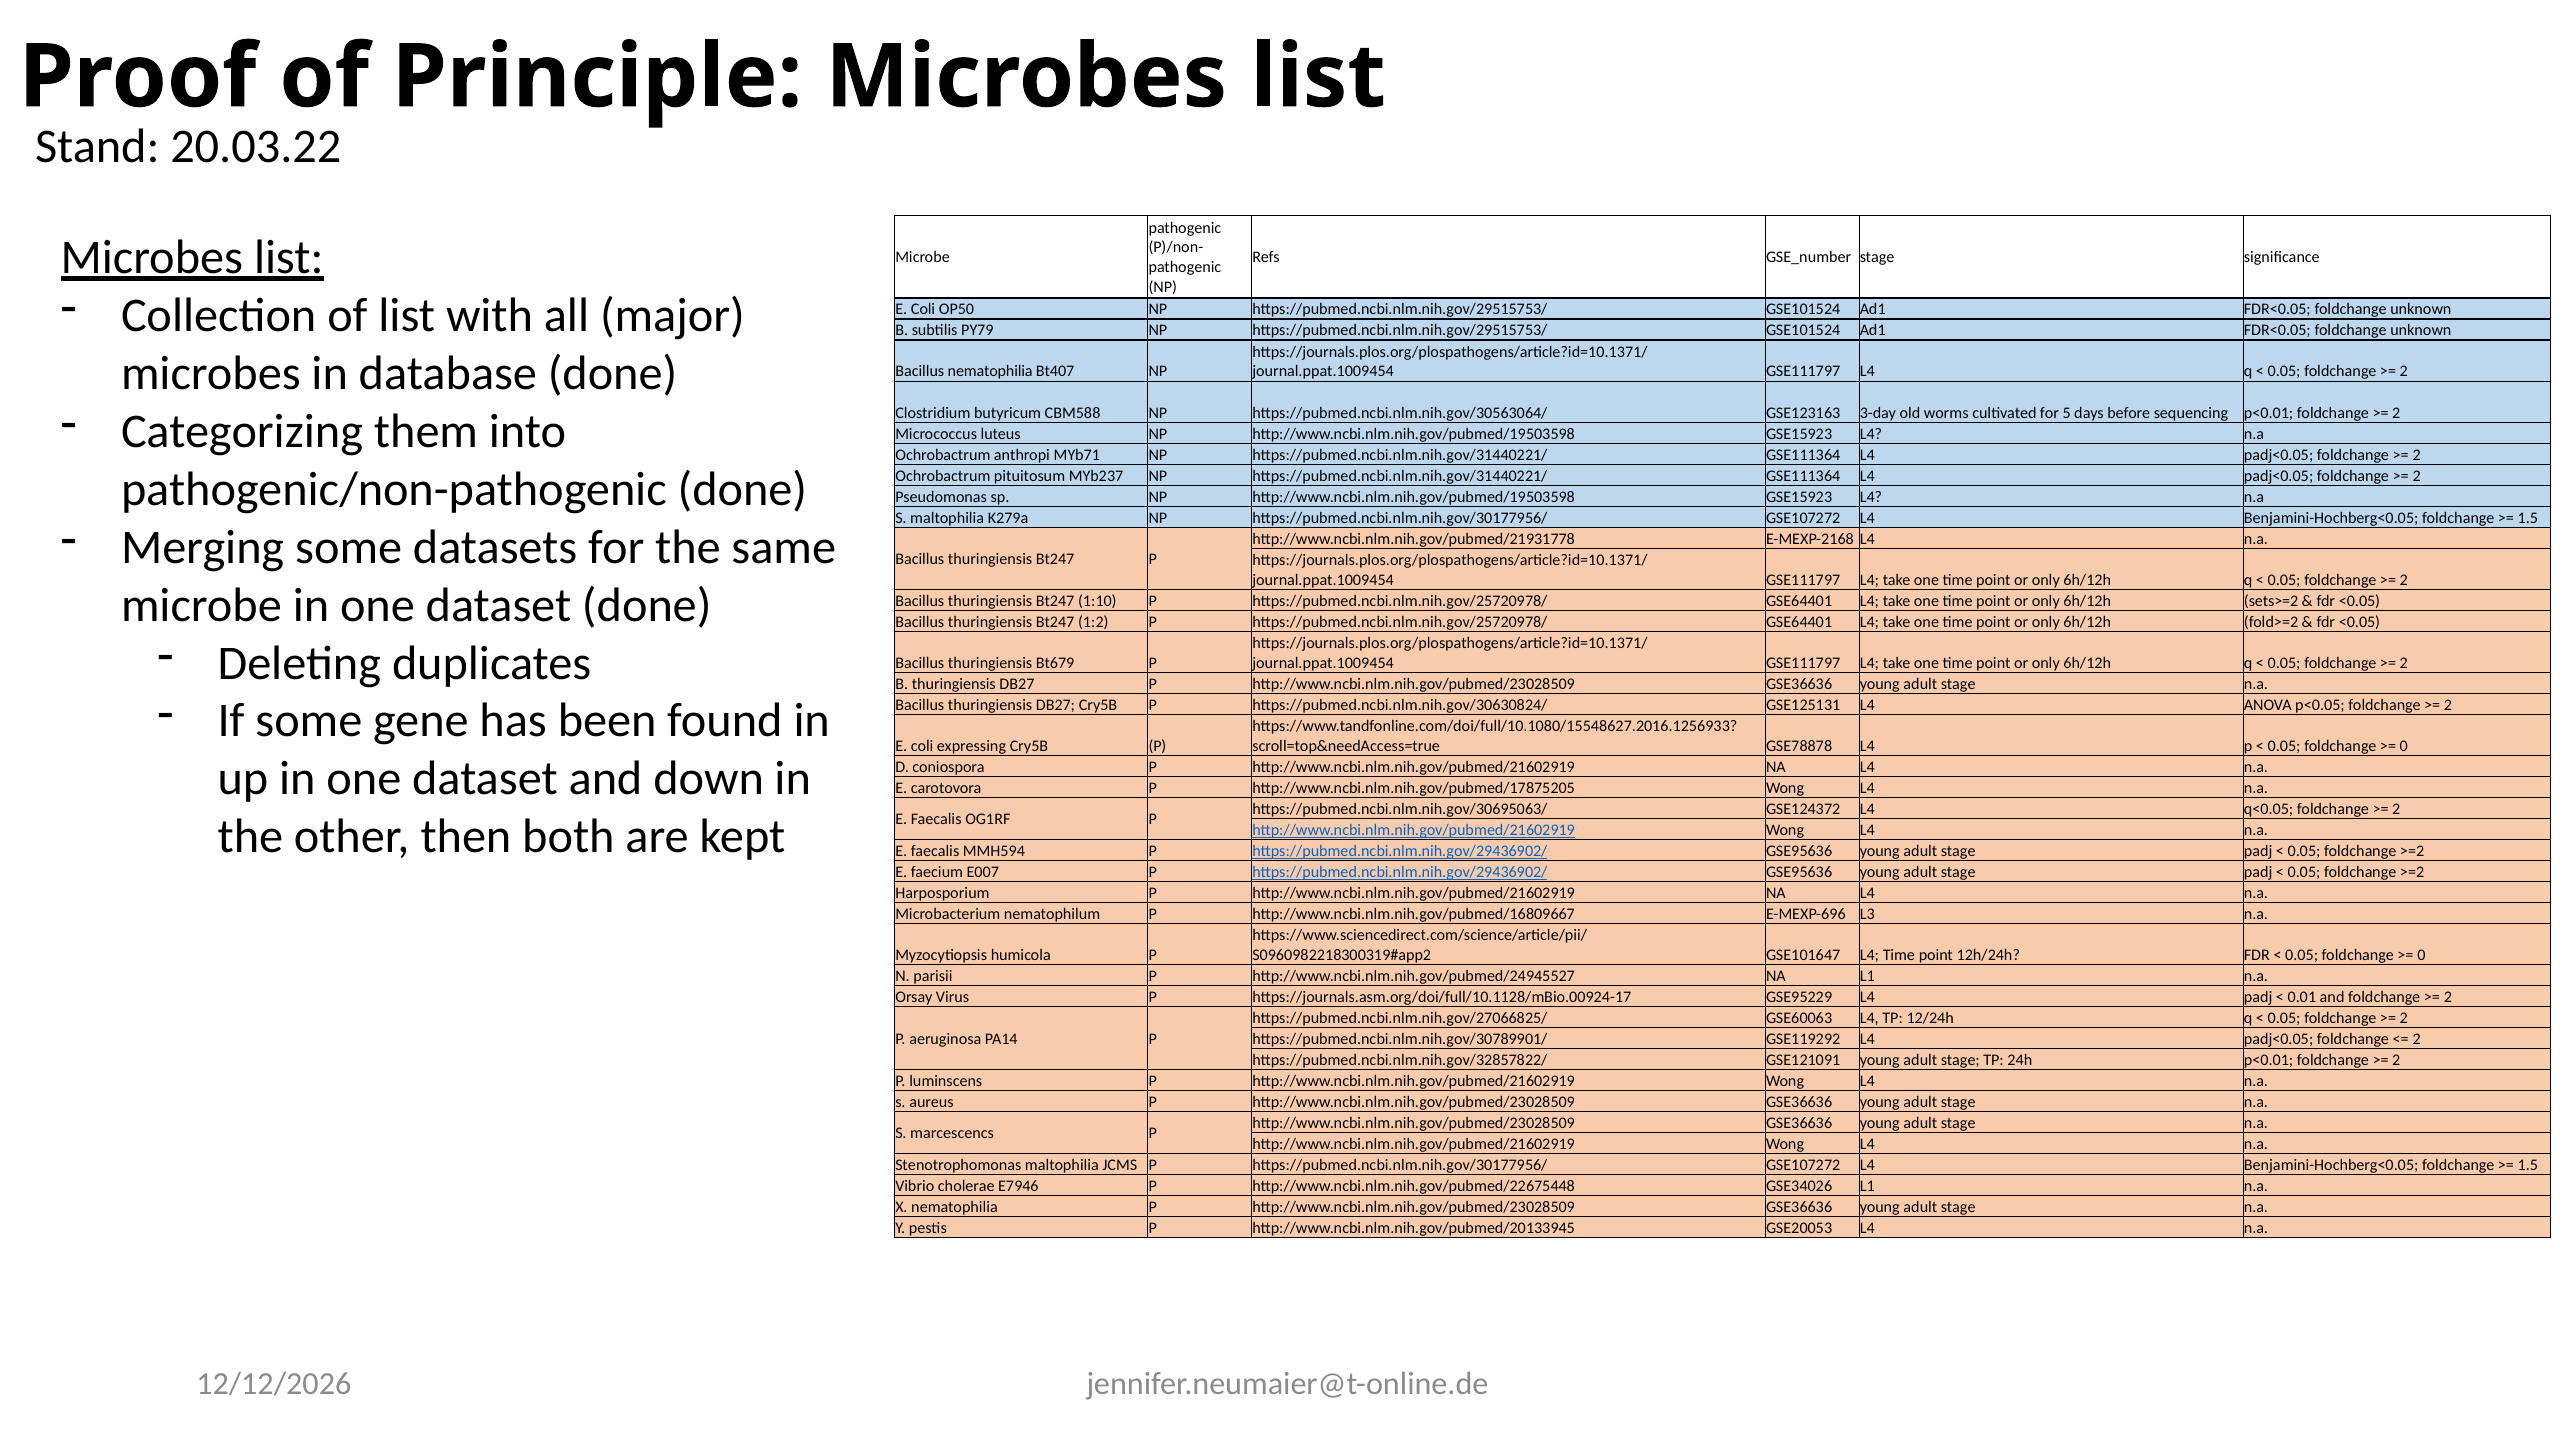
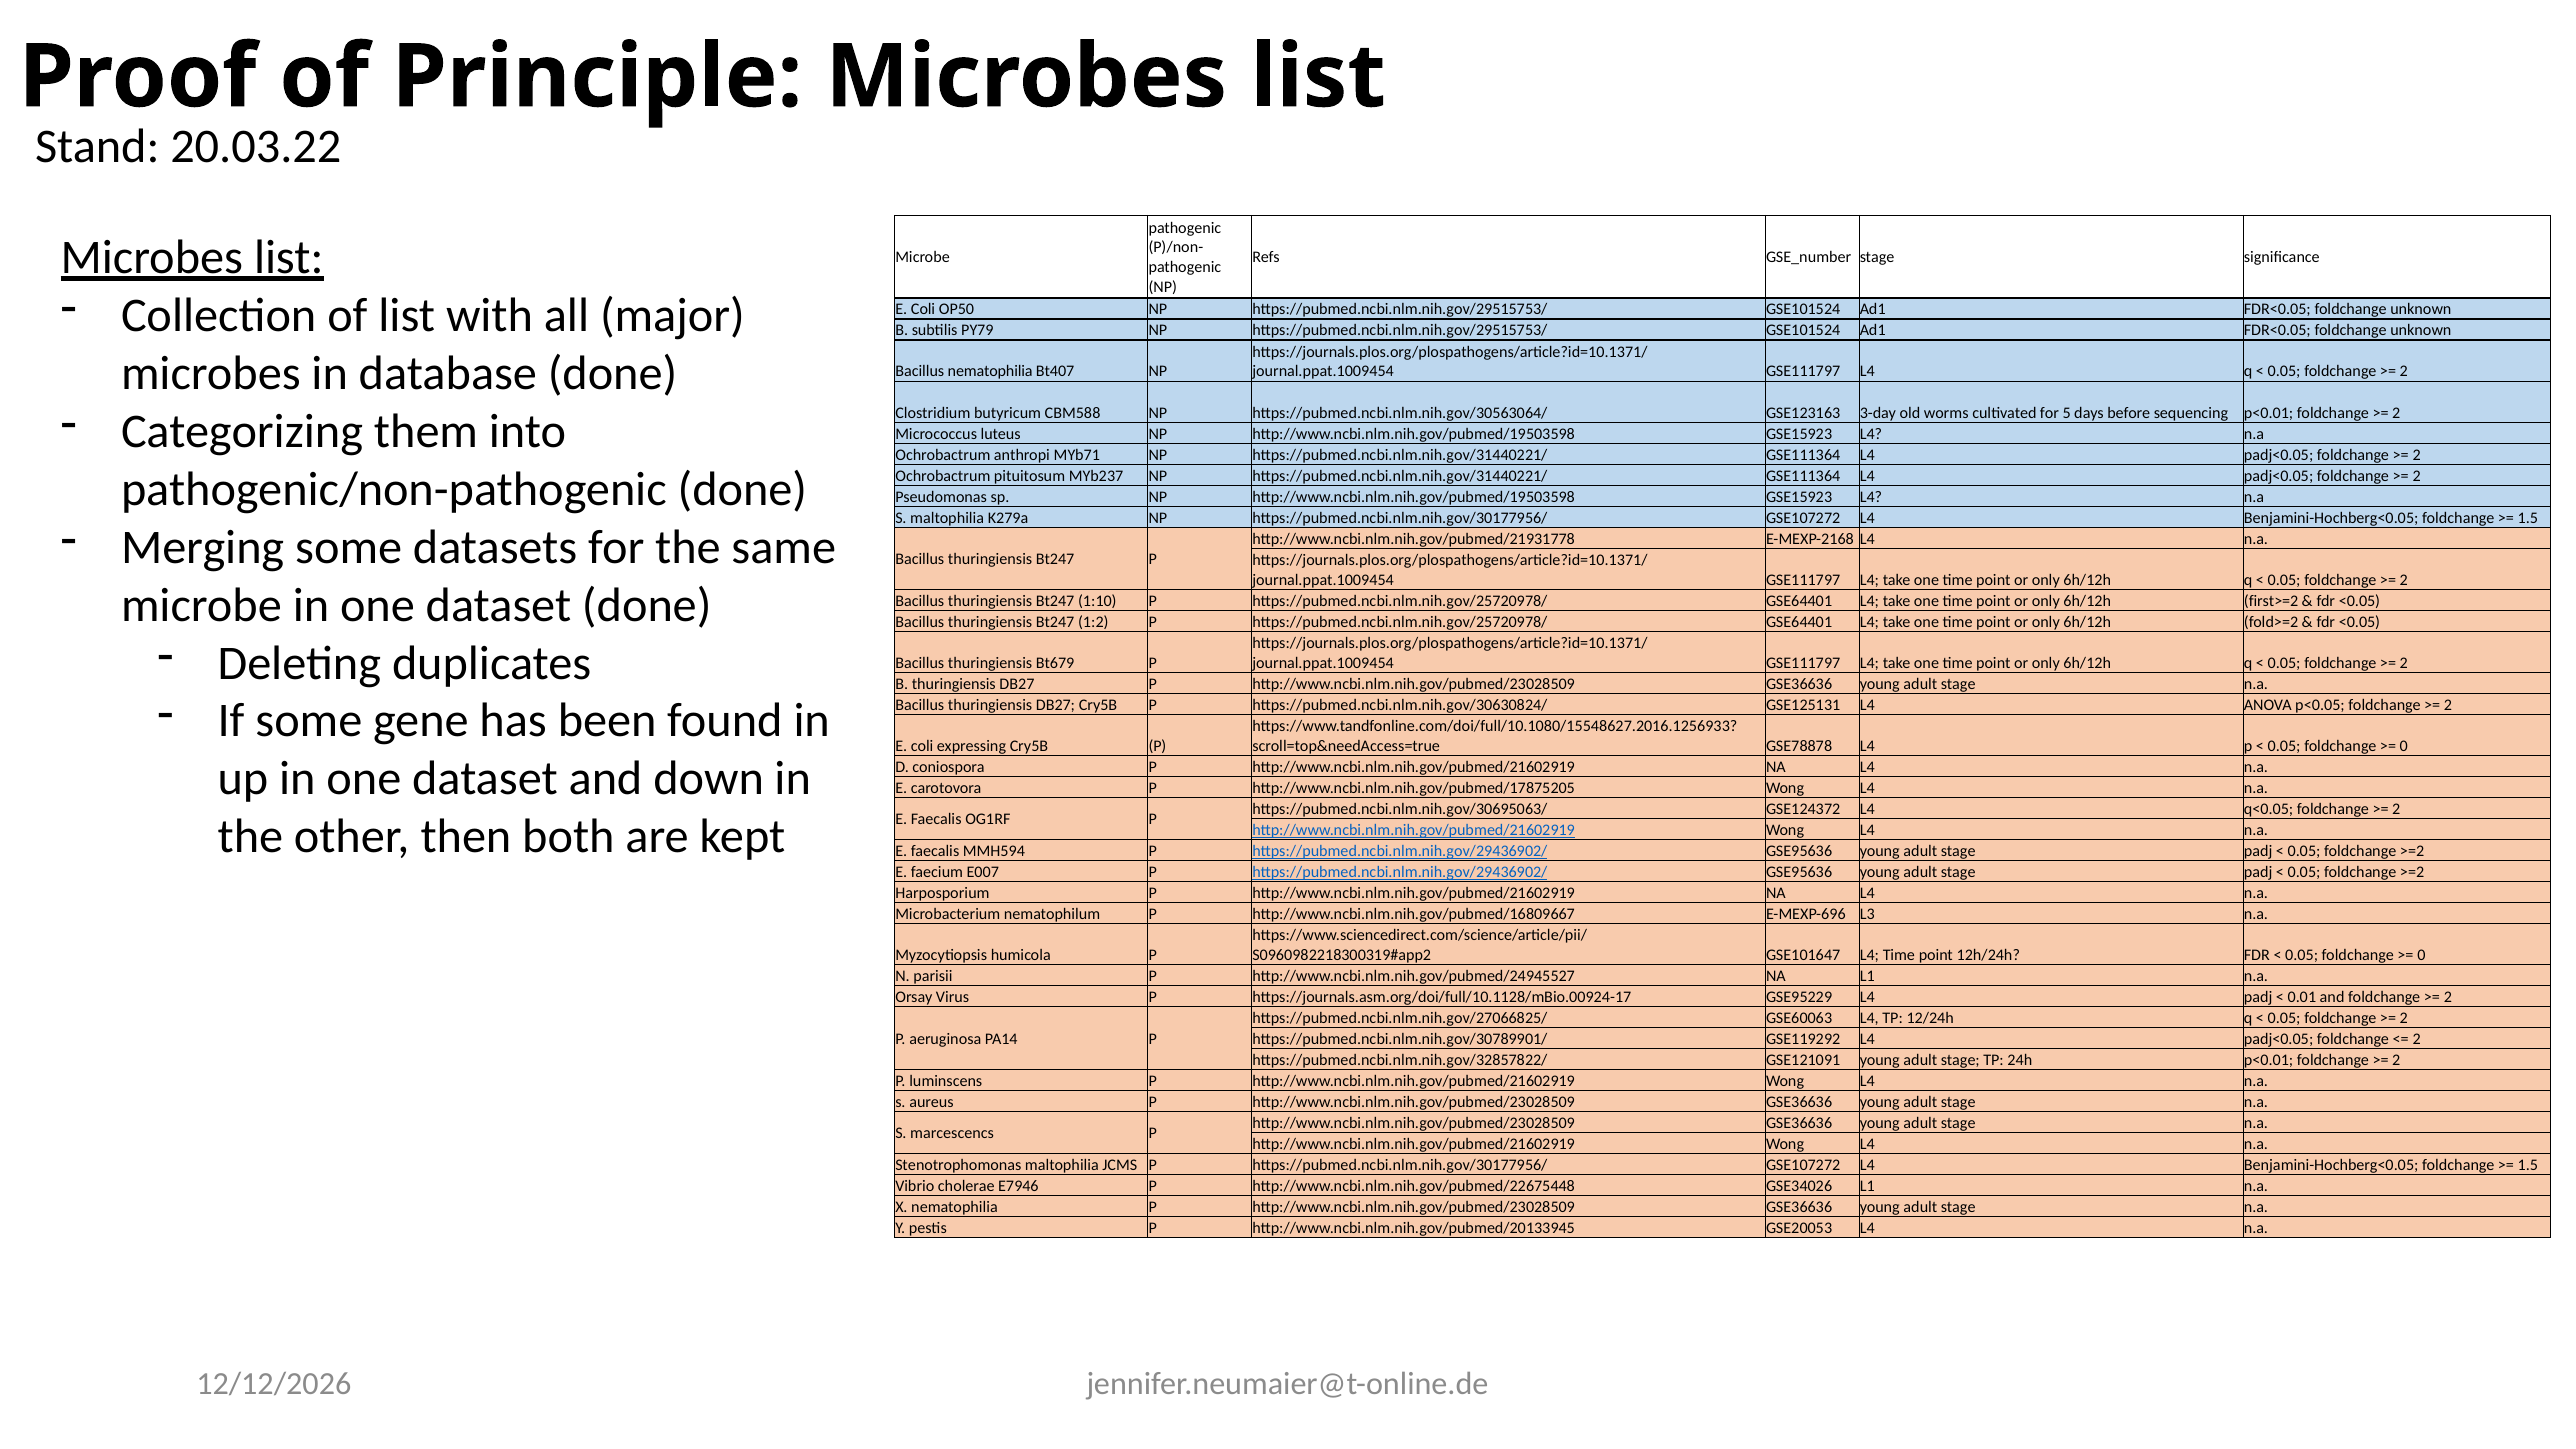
sets>=2: sets>=2 -> first>=2 (2271, 601)
